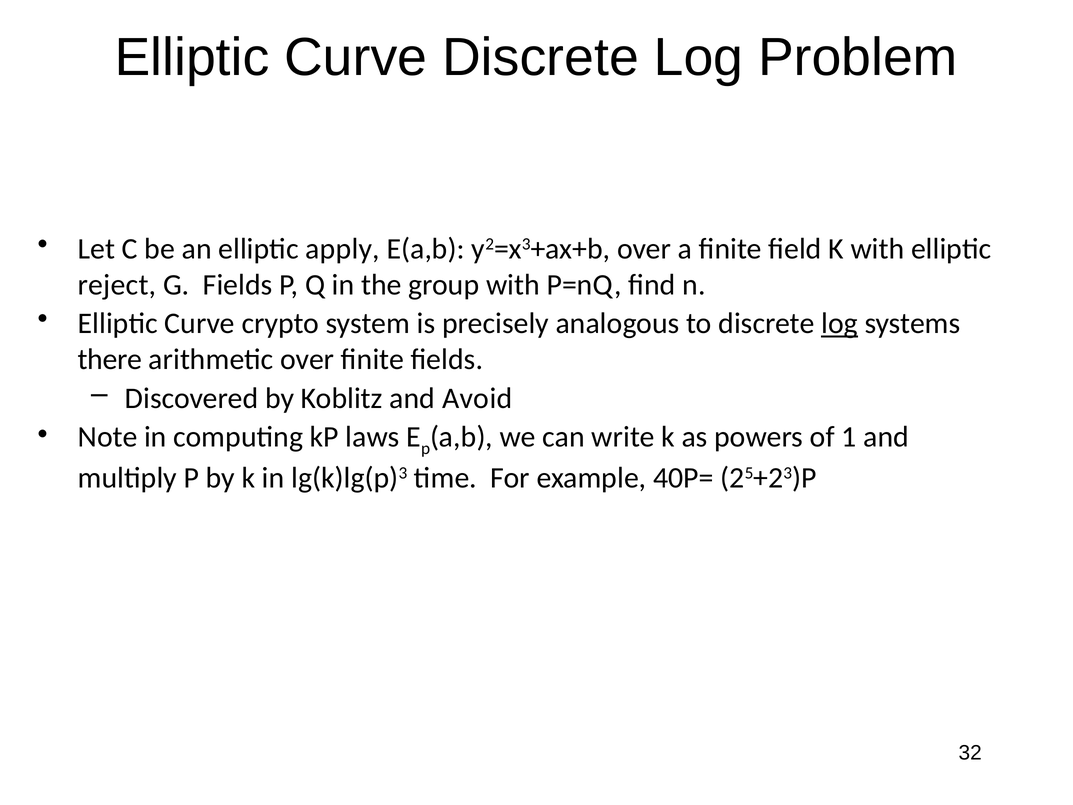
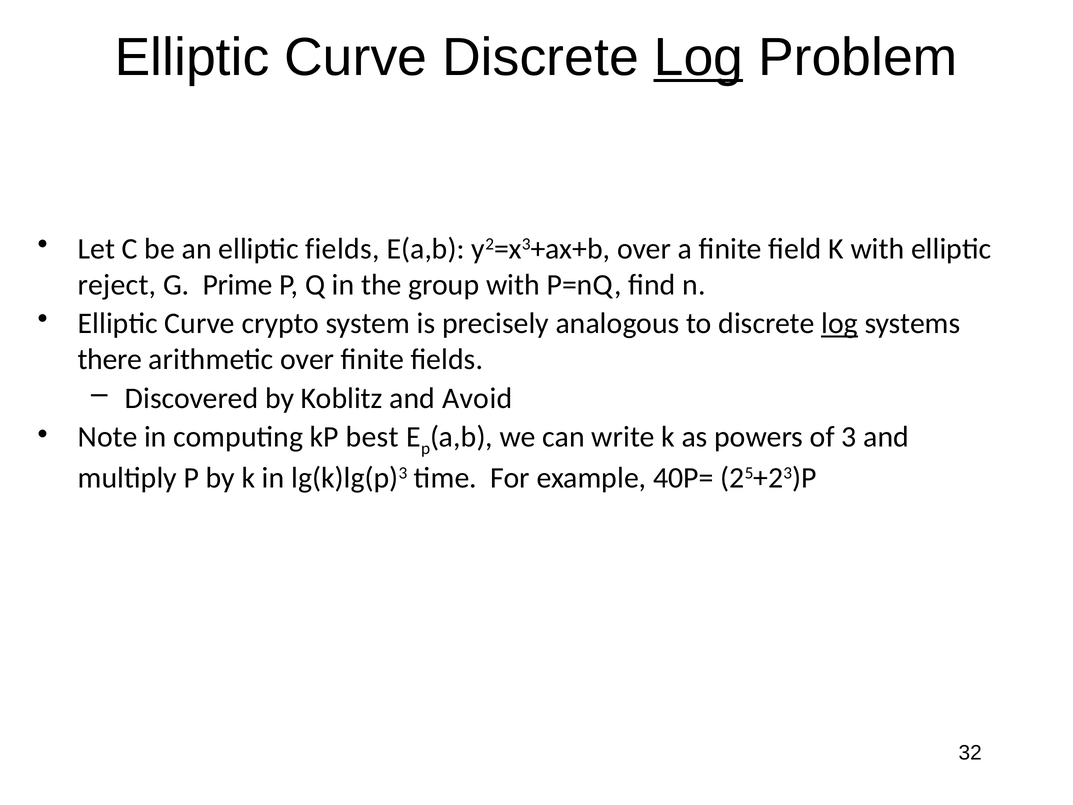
Log underline: none -> present (698, 57)
elliptic apply: apply -> fields (343, 249)
G Fields: Fields -> Prime (238, 285)
laws: laws -> best (372, 437)
1: 1 -> 3 (849, 437)
